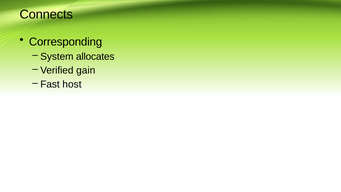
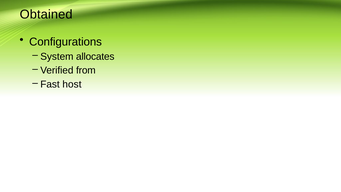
Connects: Connects -> Obtained (46, 14)
Corresponding: Corresponding -> Configurations (66, 42)
gain: gain -> from (86, 70)
